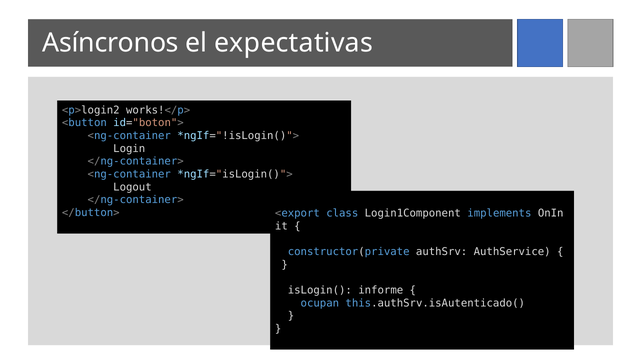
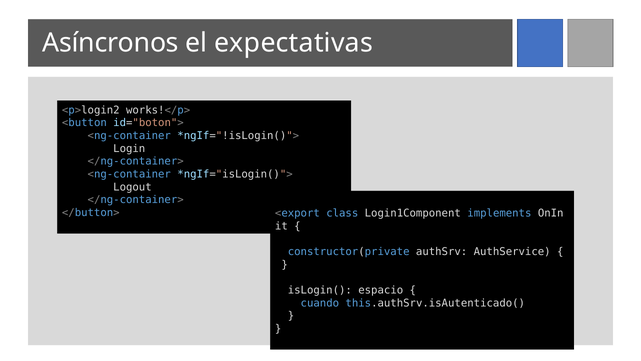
informe: informe -> espacio (381, 290)
ocupan: ocupan -> cuando (320, 303)
